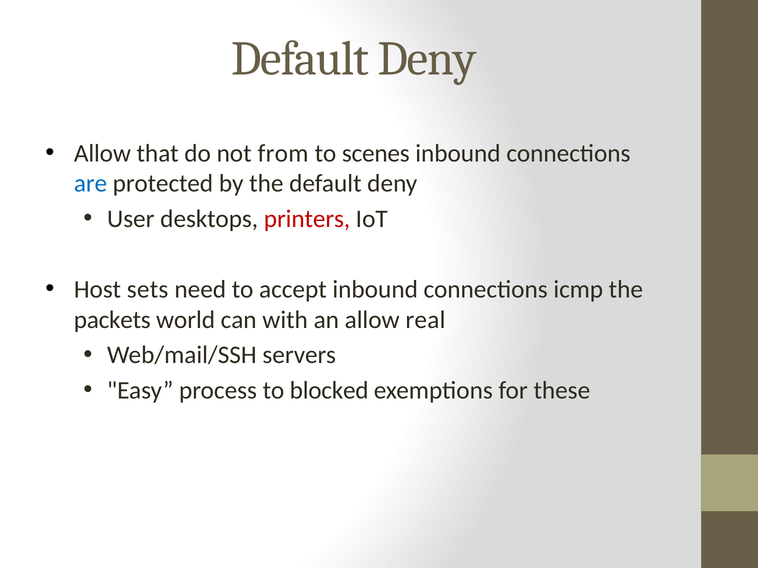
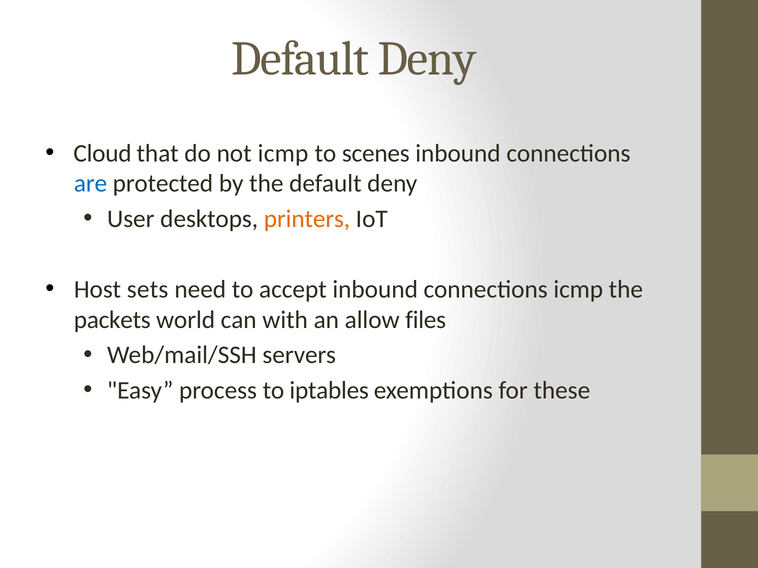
Allow: Allow -> Cloud (103, 153)
not from: from -> icmp (283, 153)
printers colour: red -> orange (307, 219)
real: real -> files (426, 320)
blocked: blocked -> iptables (329, 391)
